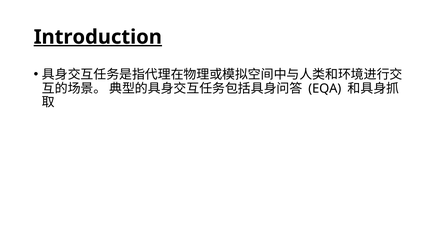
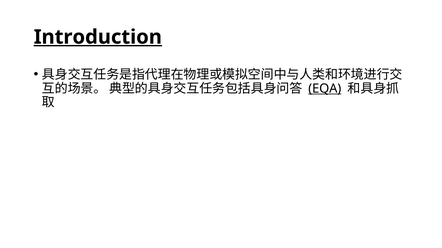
EQA underline: none -> present (325, 89)
